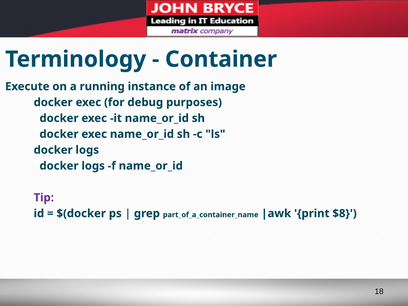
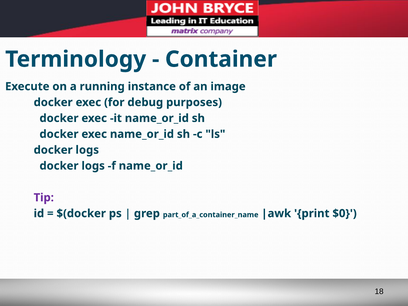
$8: $8 -> $0 (345, 213)
